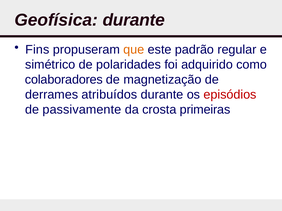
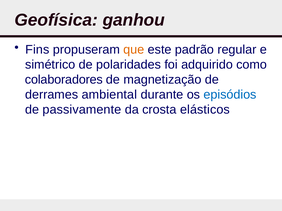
Geofísica durante: durante -> ganhou (134, 20)
atribuídos: atribuídos -> ambiental (109, 95)
episódios colour: red -> blue (230, 95)
primeiras: primeiras -> elásticos (205, 110)
